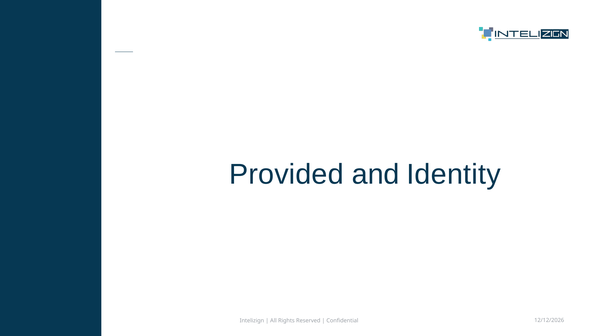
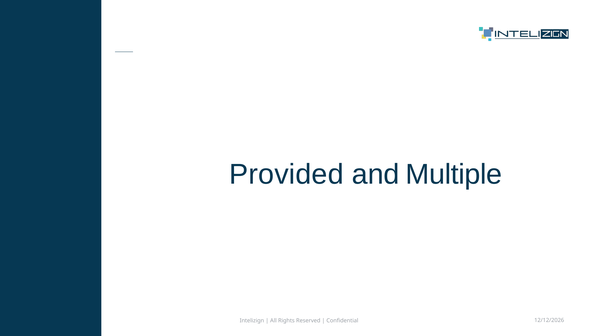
Identity: Identity -> Multiple (454, 175)
